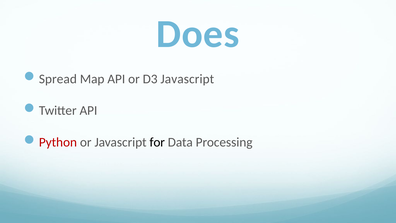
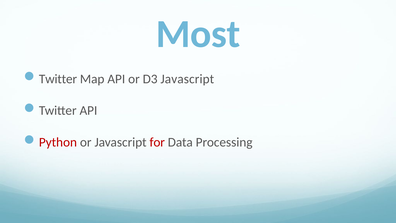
Does: Does -> Most (198, 34)
Spread: Spread -> Twitter (58, 79)
for colour: black -> red (157, 142)
